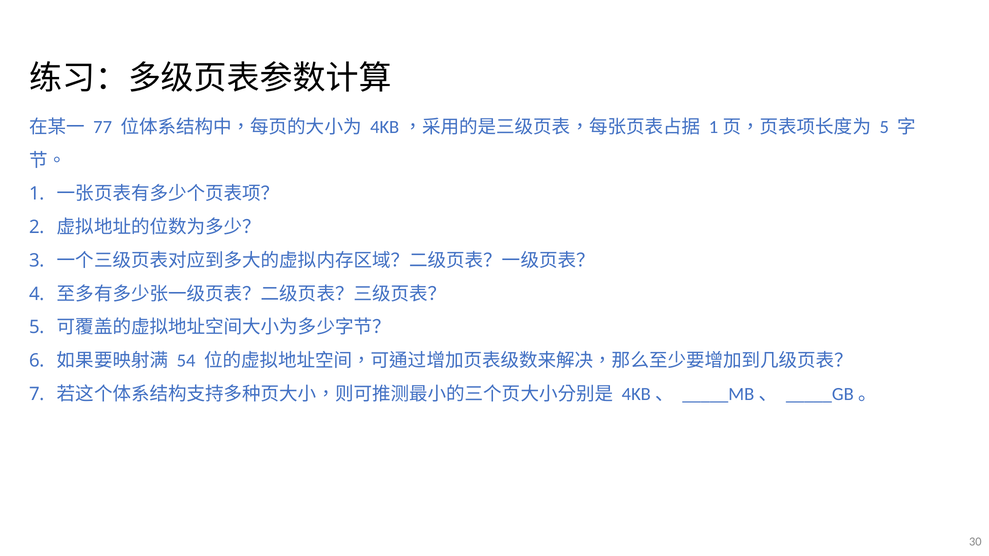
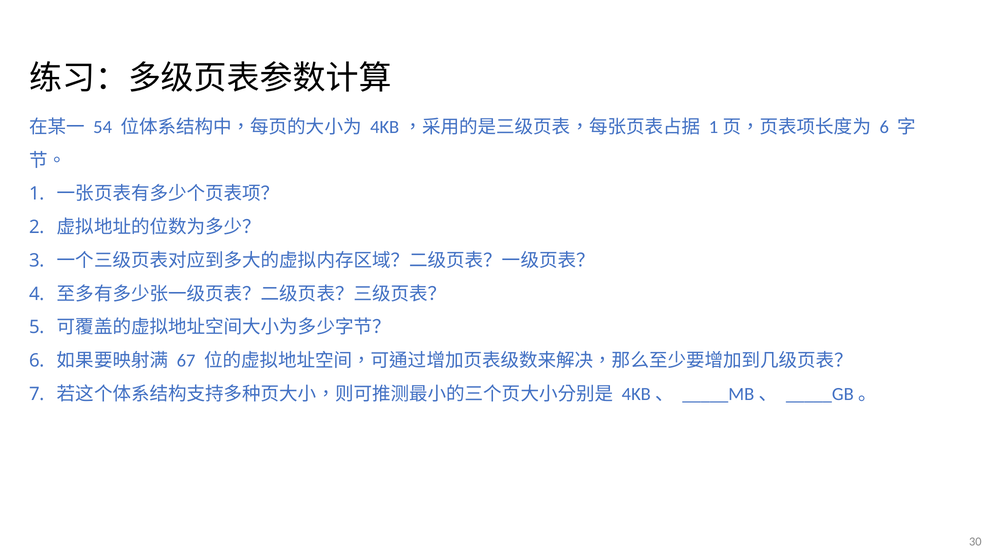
77: 77 -> 54 (103, 127)
5: 5 -> 6 (884, 127)
54: 54 -> 67 (186, 361)
